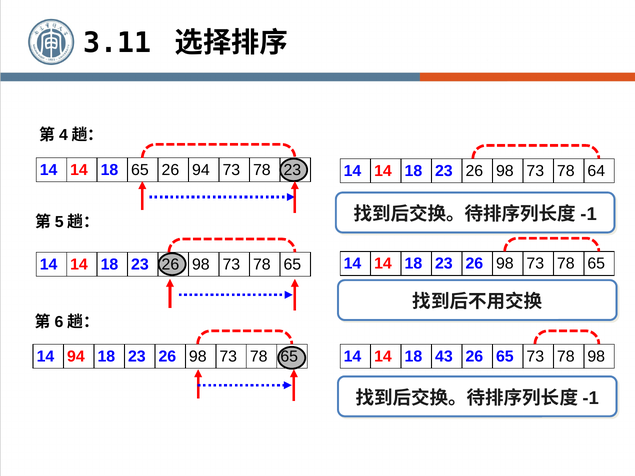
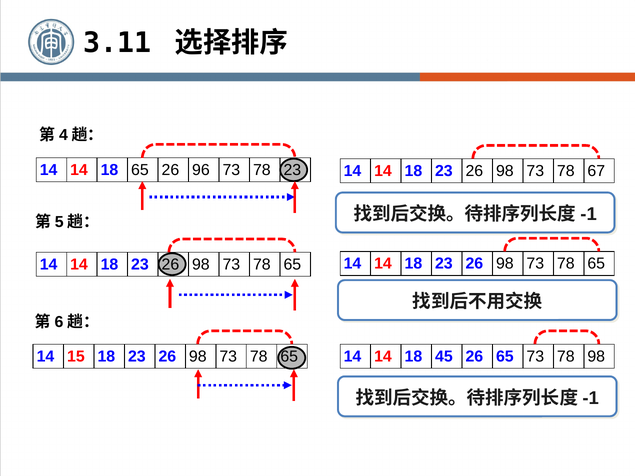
26 94: 94 -> 96 (201, 170)
64: 64 -> 67 (596, 171)
14 94: 94 -> 15 (76, 357)
43: 43 -> 45 (444, 357)
